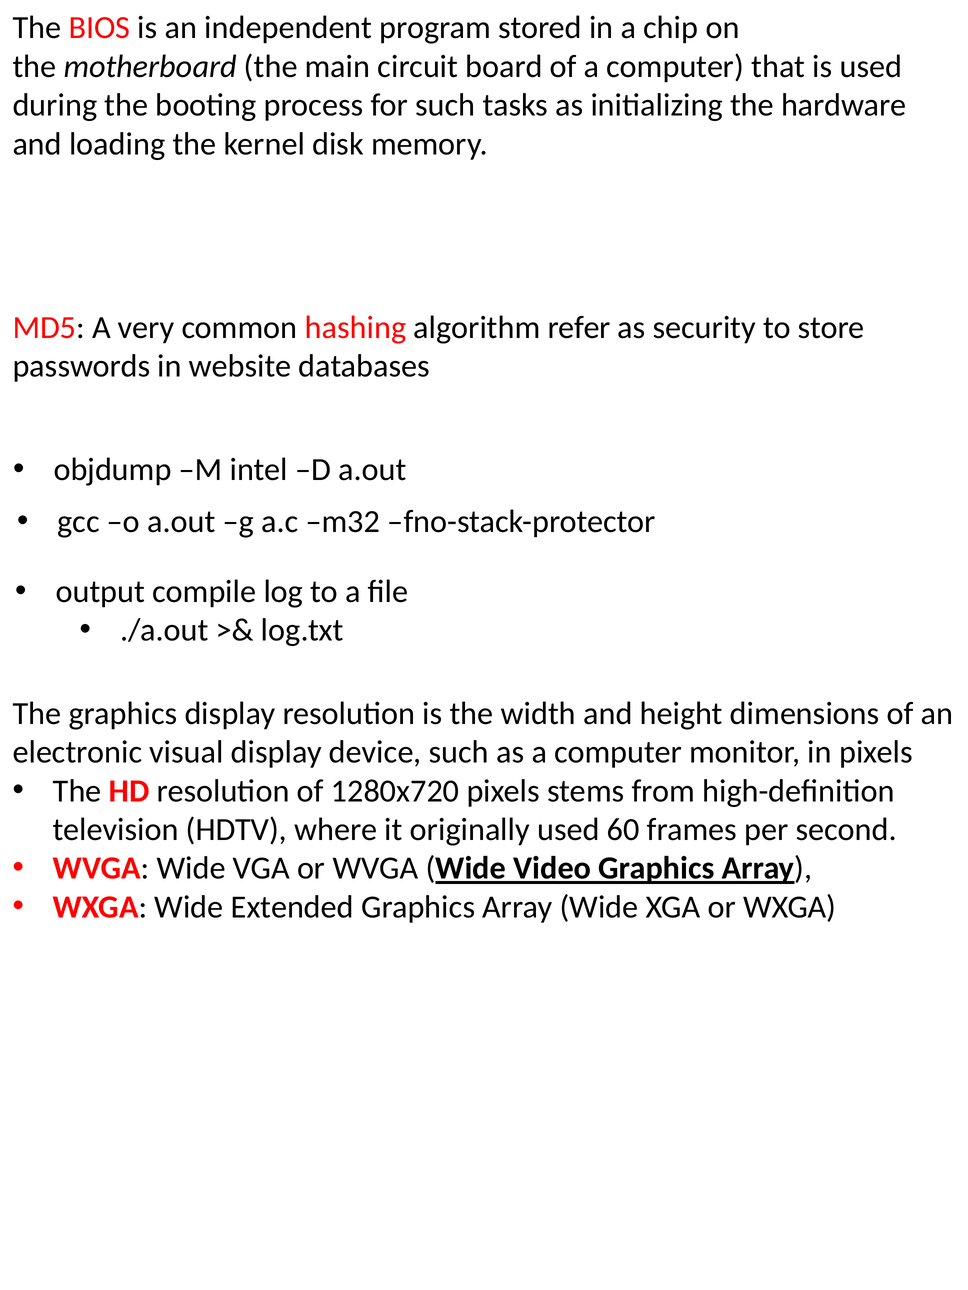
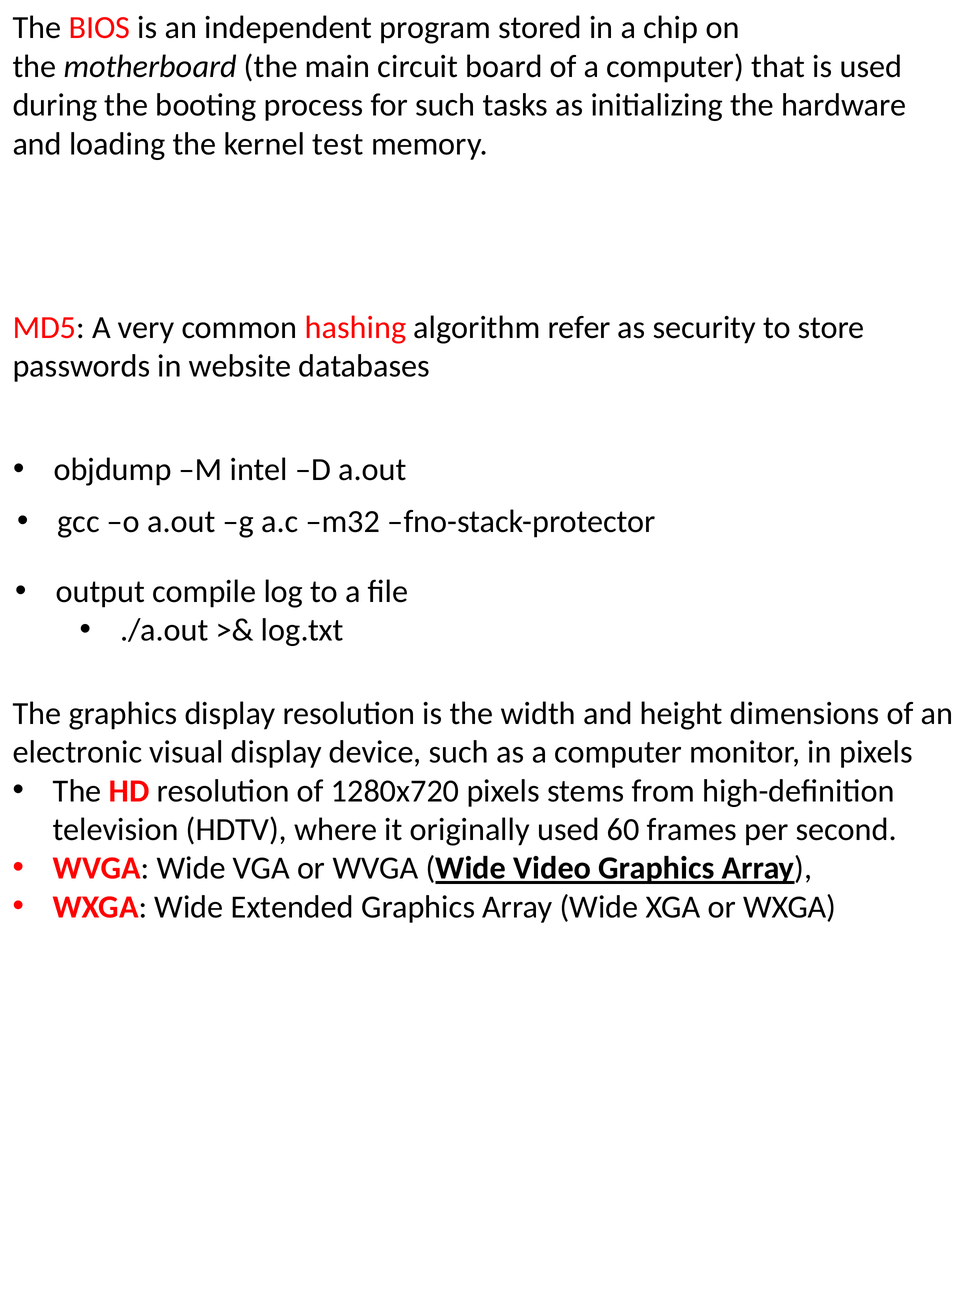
disk: disk -> test (338, 144)
